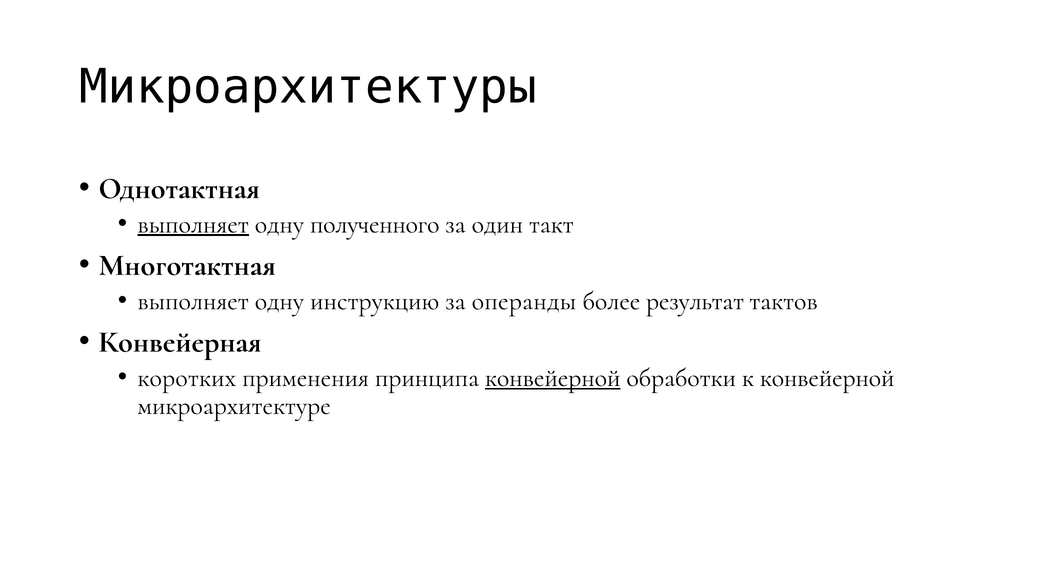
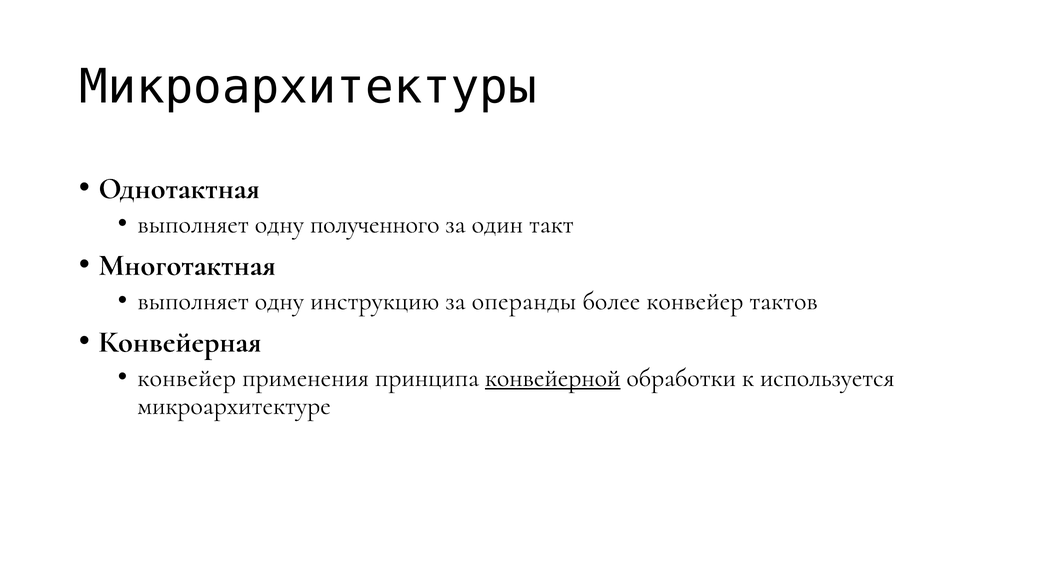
выполняет underline: present -> none (193, 224)
более результат: результат -> конвейер (695, 301)
коротких: коротких -> конвейер (187, 378)
к конвейерной: конвейерной -> используется (827, 378)
